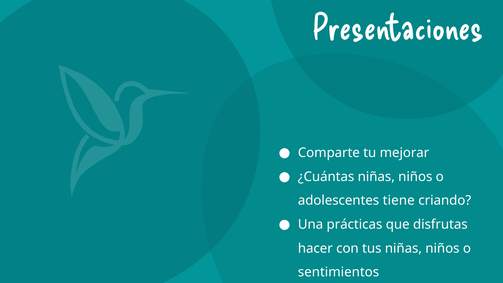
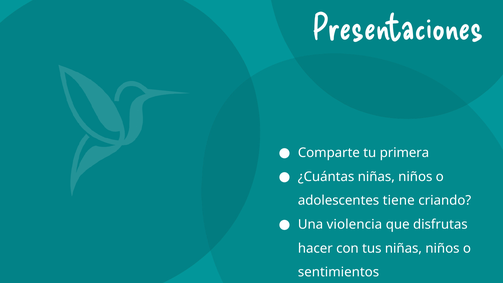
mejorar: mejorar -> primera (404, 153)
prácticas: prácticas -> violencia (354, 224)
